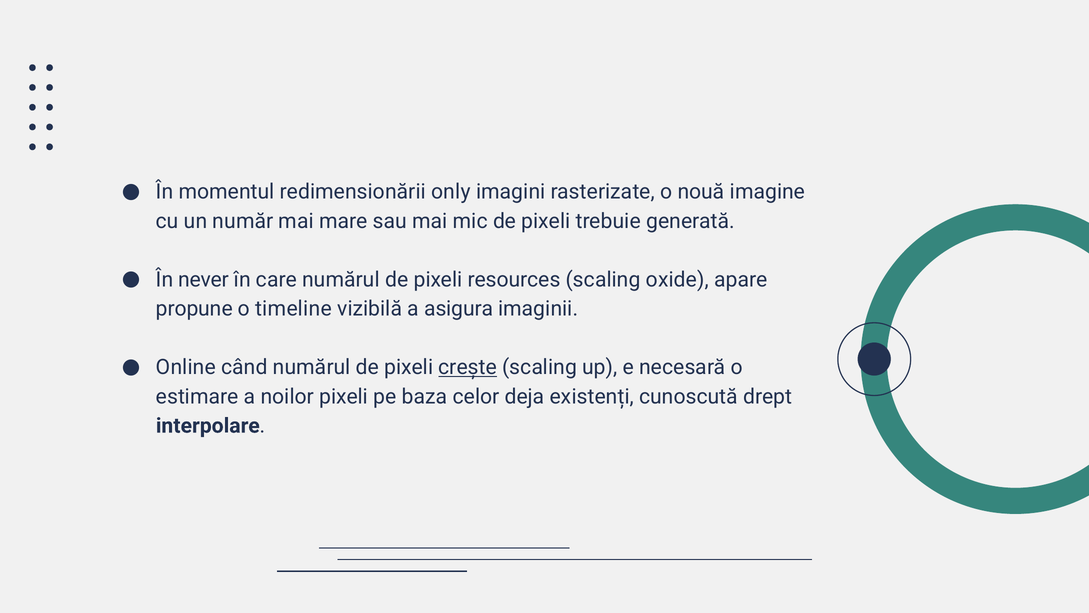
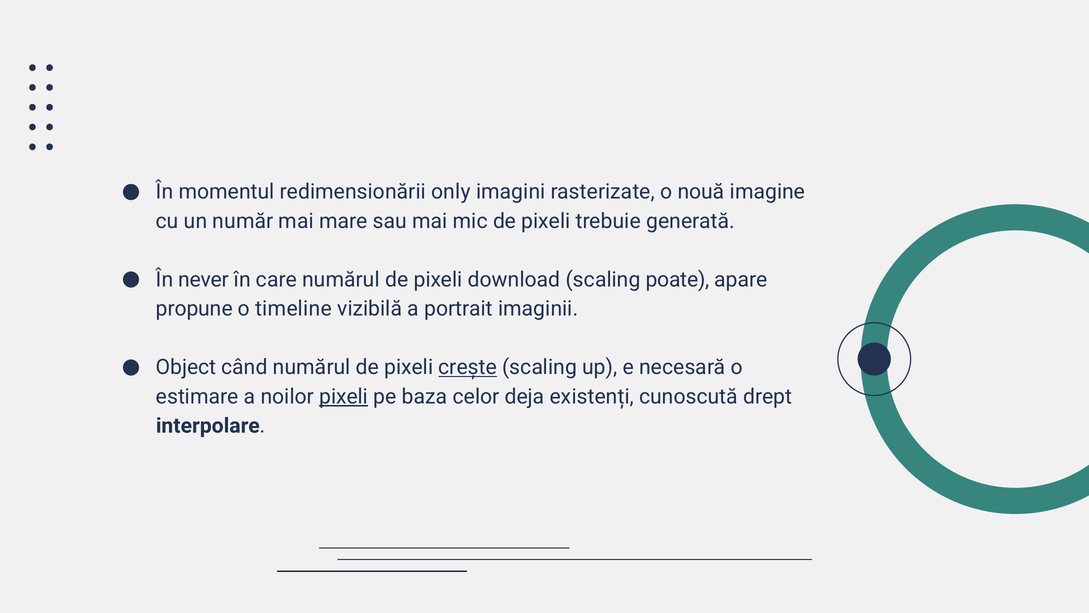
resources: resources -> download (514, 279)
oxide: oxide -> poate (678, 279)
asigura: asigura -> portrait (459, 309)
Online: Online -> Object (186, 367)
pixeli underline: none -> present (344, 396)
